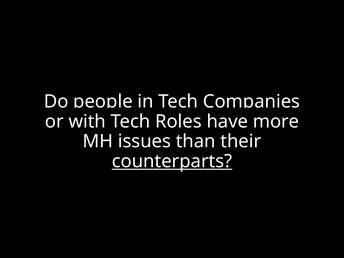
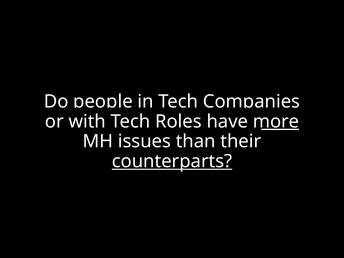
more underline: none -> present (276, 121)
